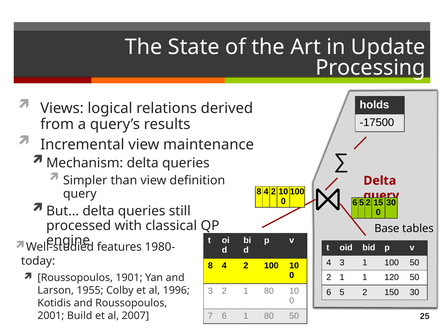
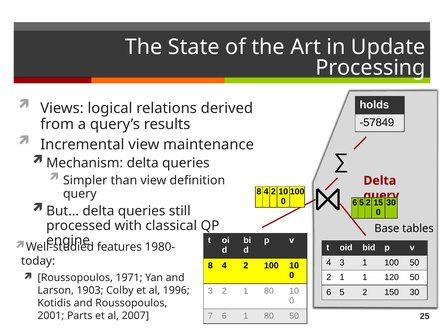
-17500: -17500 -> -57849 (377, 123)
1901: 1901 -> 1971 (129, 278)
1955: 1955 -> 1903 (90, 290)
Build: Build -> Parts (80, 316)
